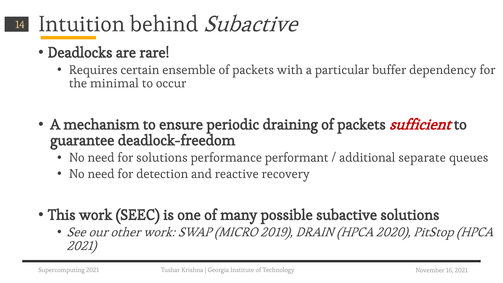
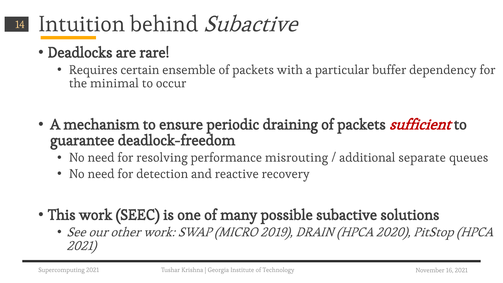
for solutions: solutions -> resolving (162, 158)
performant: performant -> misrouting (297, 158)
